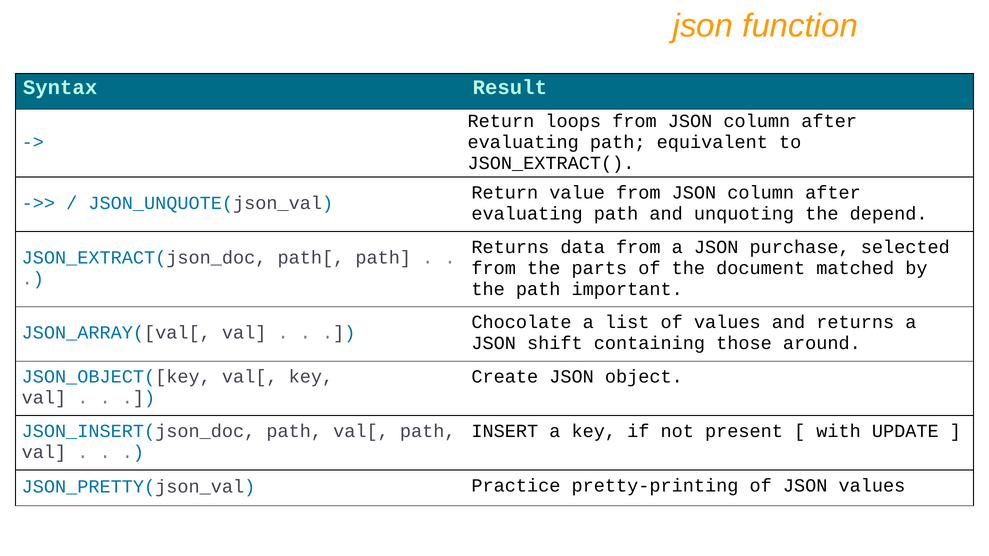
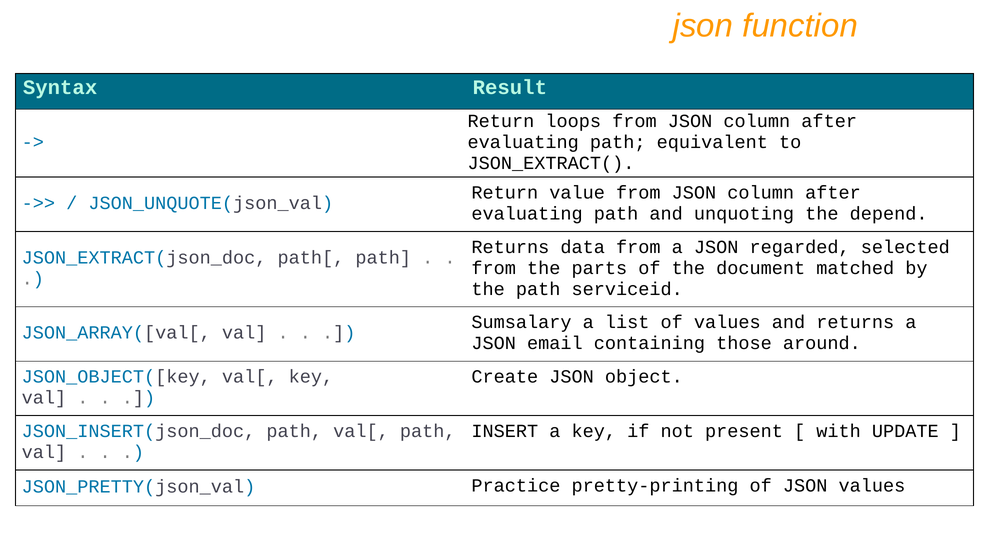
purchase: purchase -> regarded (800, 247)
important: important -> serviceid (627, 289)
Chocolate: Chocolate -> Sumsalary (522, 322)
shift: shift -> email (555, 344)
